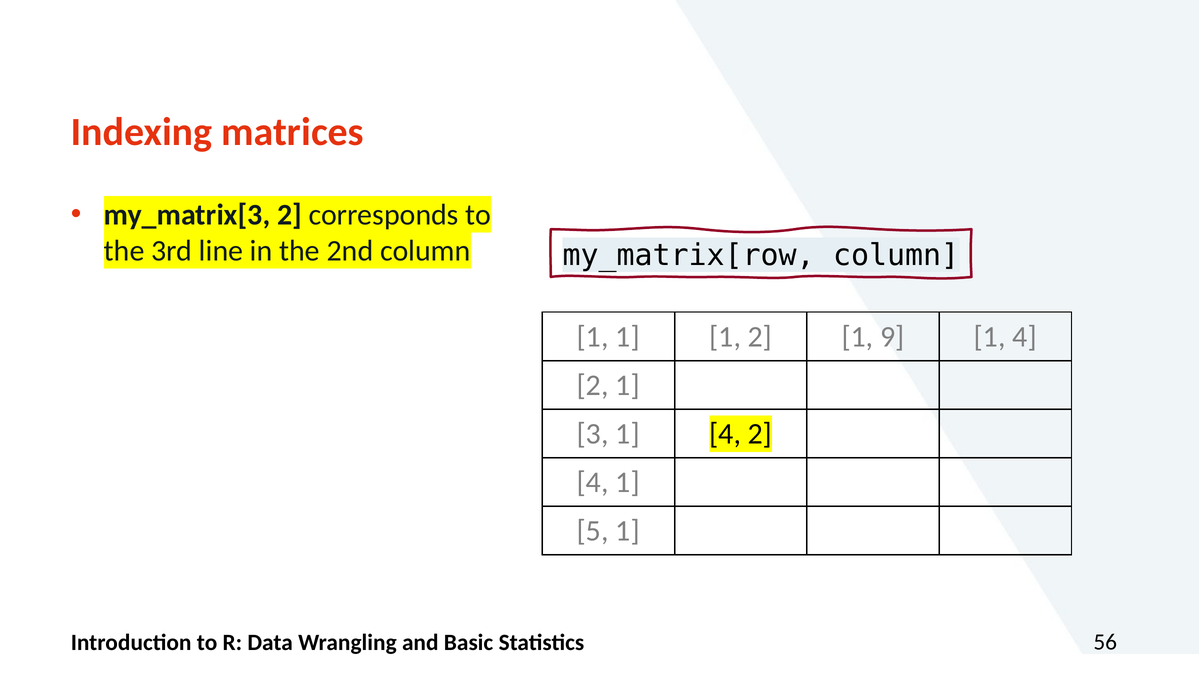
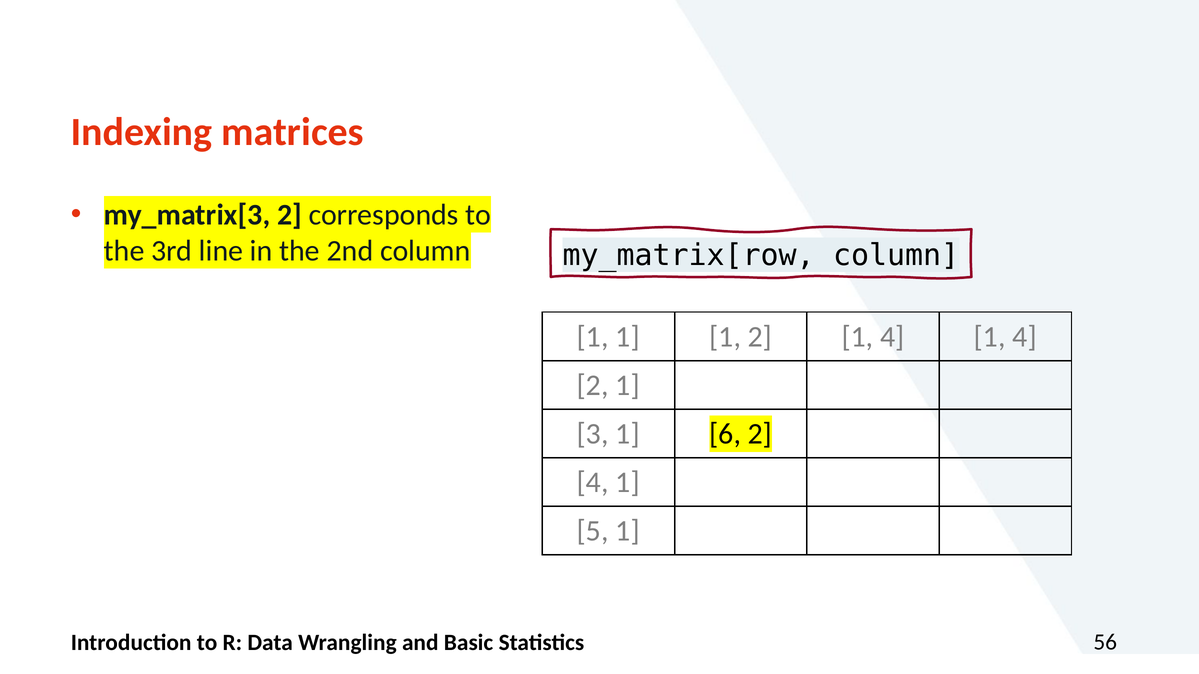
2 1 9: 9 -> 4 (892, 337)
3 1 4: 4 -> 6 (725, 434)
